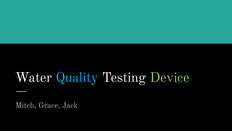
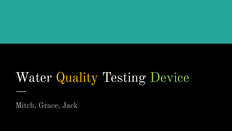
Quality colour: light blue -> yellow (77, 77)
